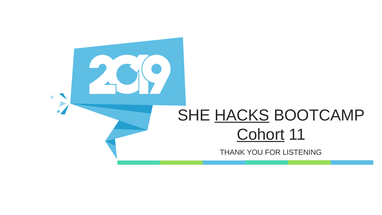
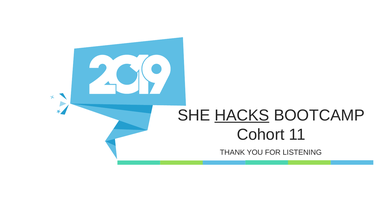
Cohort underline: present -> none (261, 134)
